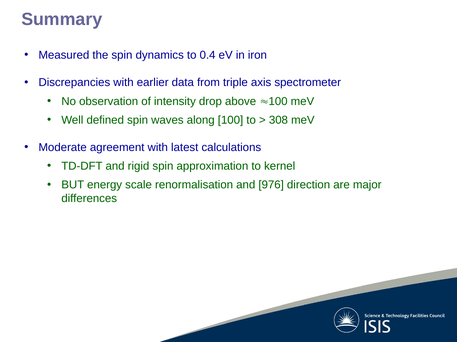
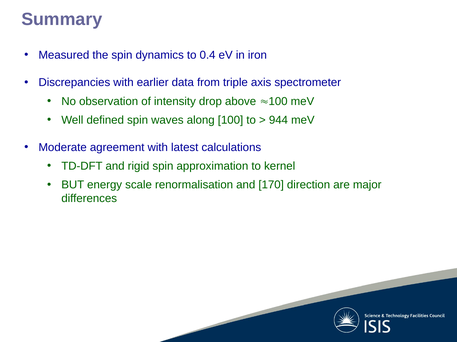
308: 308 -> 944 (278, 120)
976: 976 -> 170 (271, 185)
